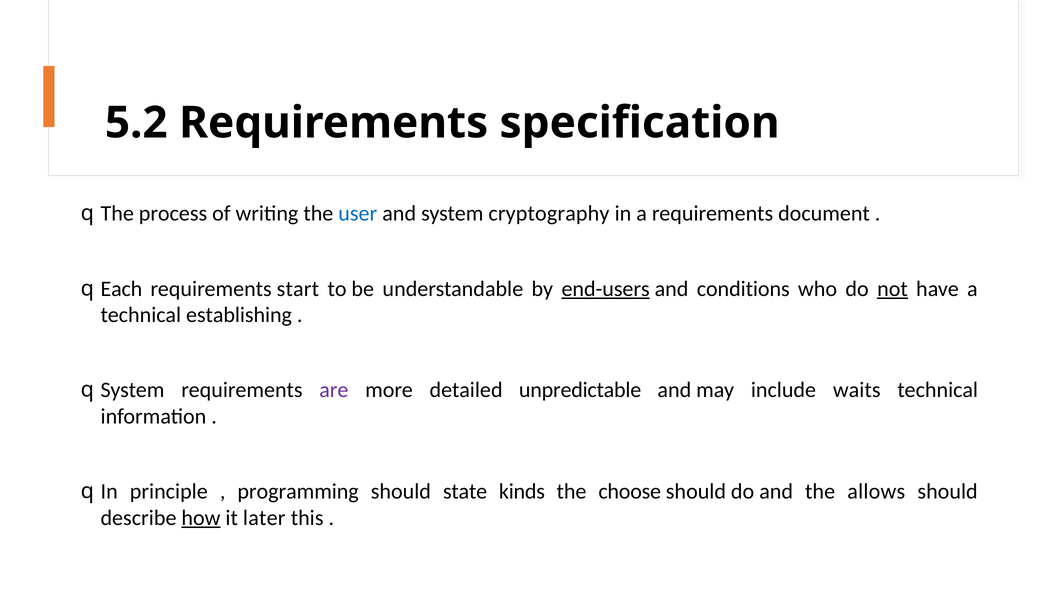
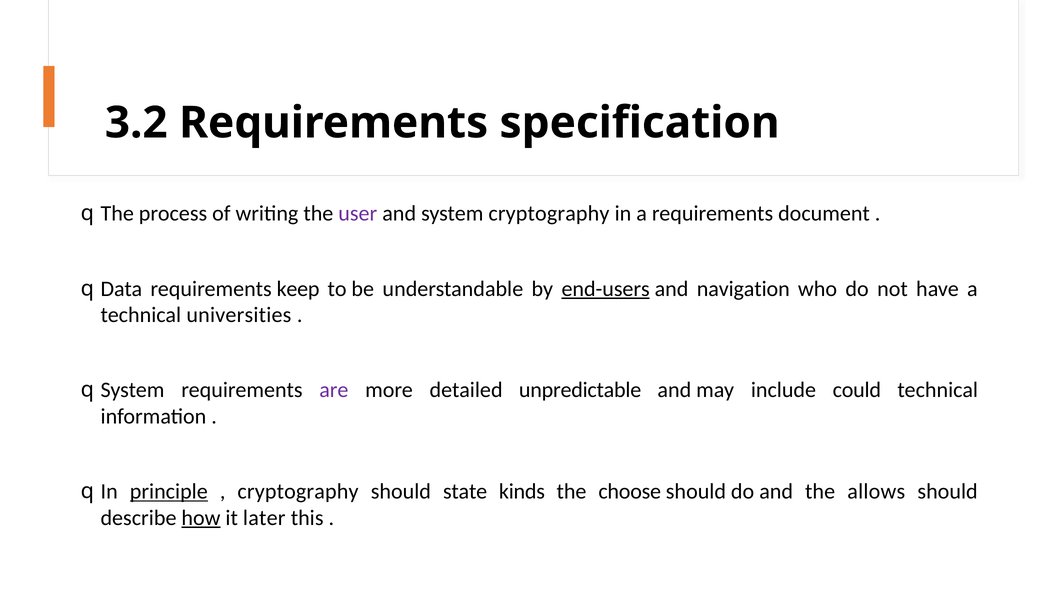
5.2: 5.2 -> 3.2 (136, 123)
user colour: blue -> purple (358, 213)
Each: Each -> Data (121, 289)
start: start -> keep (298, 289)
conditions: conditions -> navigation (743, 289)
not underline: present -> none (892, 289)
establishing: establishing -> universities (239, 315)
waits: waits -> could (857, 390)
principle underline: none -> present (169, 491)
programming: programming -> cryptography (298, 491)
